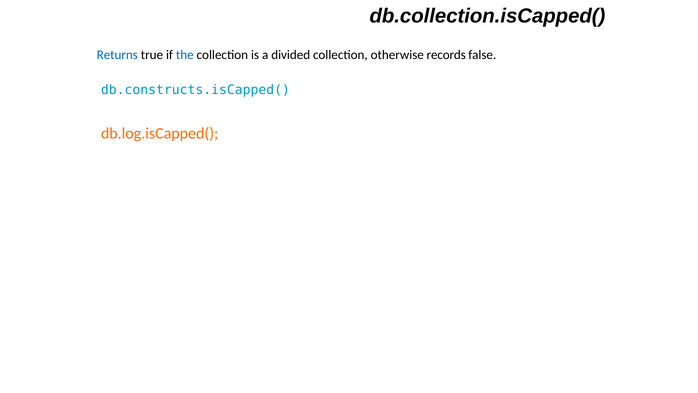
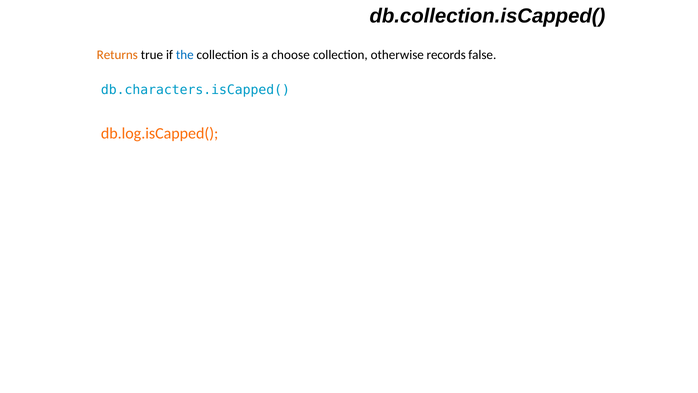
Returns colour: blue -> orange (117, 55)
divided: divided -> choose (291, 55)
db.constructs.isCapped(: db.constructs.isCapped( -> db.characters.isCapped( (195, 90)
